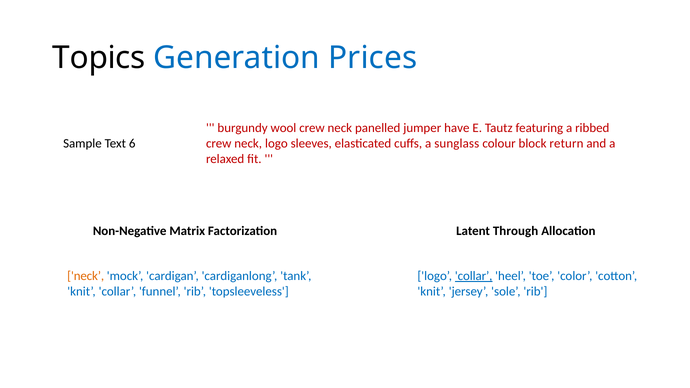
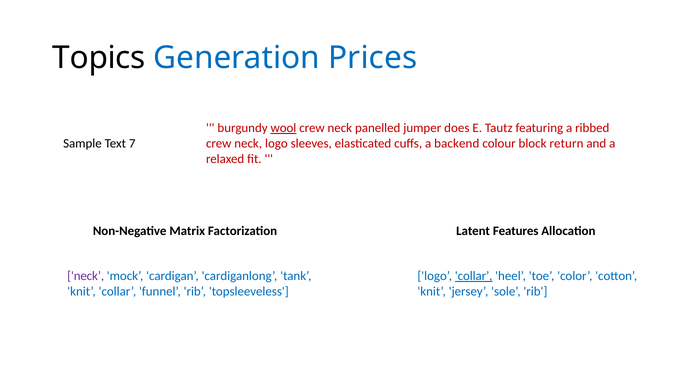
wool underline: none -> present (283, 128)
have: have -> does (457, 128)
sunglass: sunglass -> backend (457, 144)
6: 6 -> 7 (132, 144)
Through: Through -> Features (516, 231)
neck colour: orange -> purple (86, 276)
